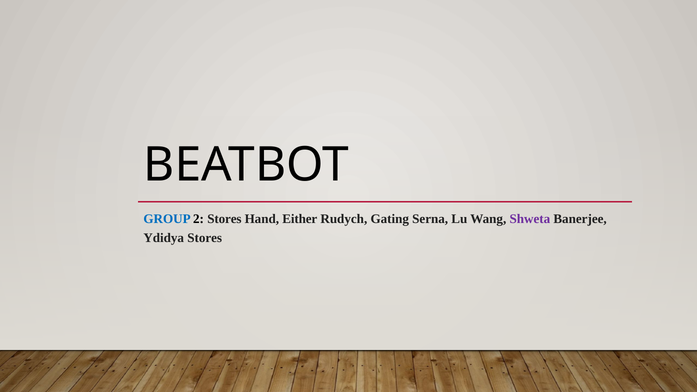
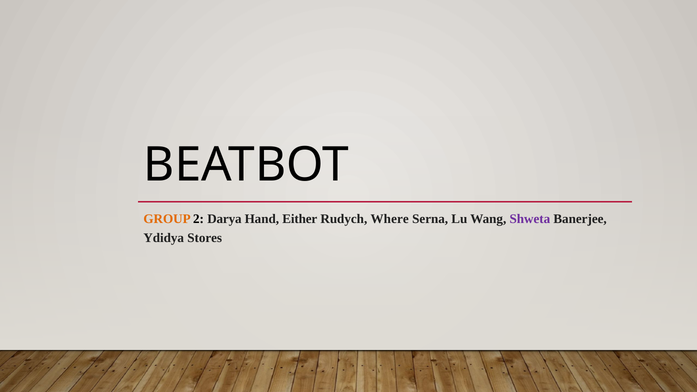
GROUP colour: blue -> orange (167, 219)
2 Stores: Stores -> Darya (224, 219)
Gating: Gating -> Where (390, 219)
